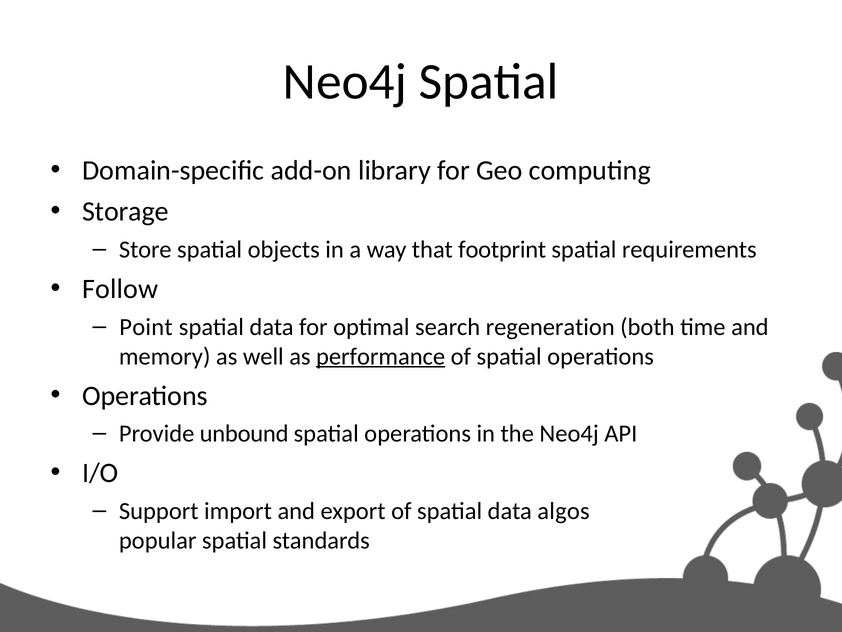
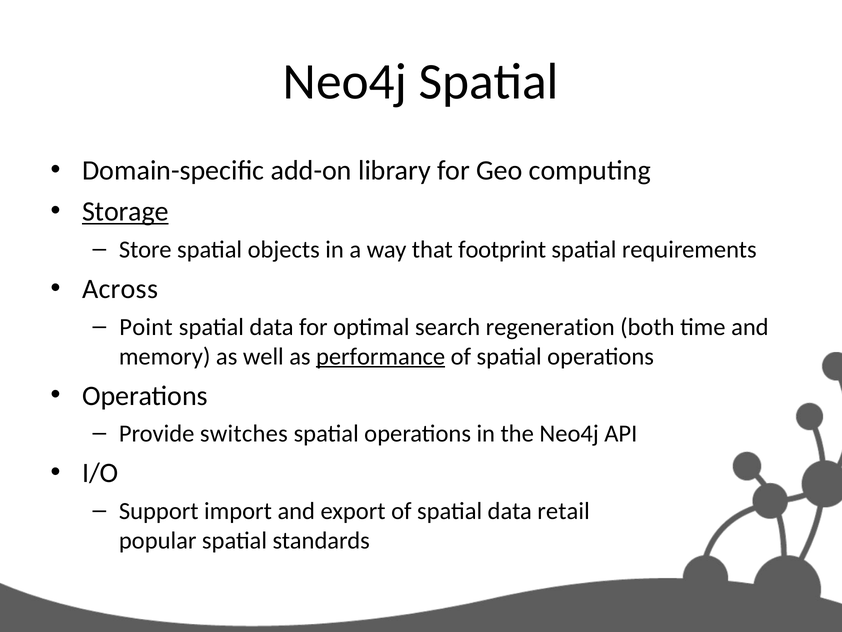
Storage underline: none -> present (125, 212)
Follow: Follow -> Across (120, 289)
unbound: unbound -> switches (244, 433)
algos: algos -> retail (564, 511)
